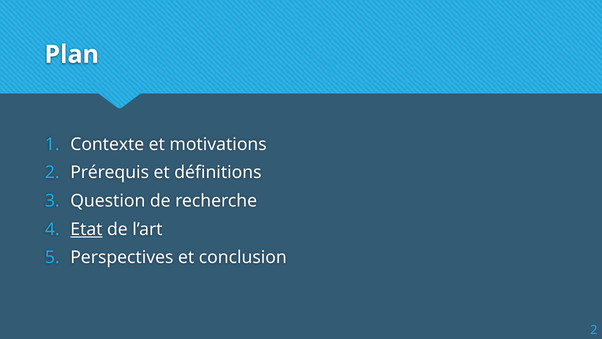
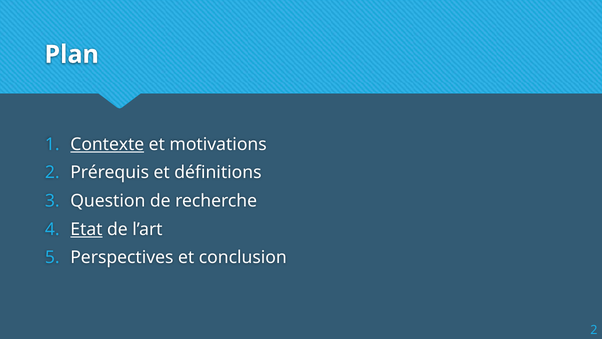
Contexte underline: none -> present (107, 144)
